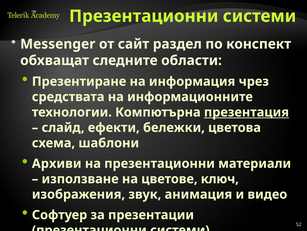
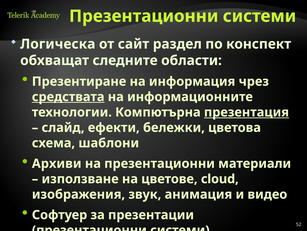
Messenger: Messenger -> Логическа (58, 44)
средствата underline: none -> present (68, 97)
ключ: ключ -> cloud (220, 178)
